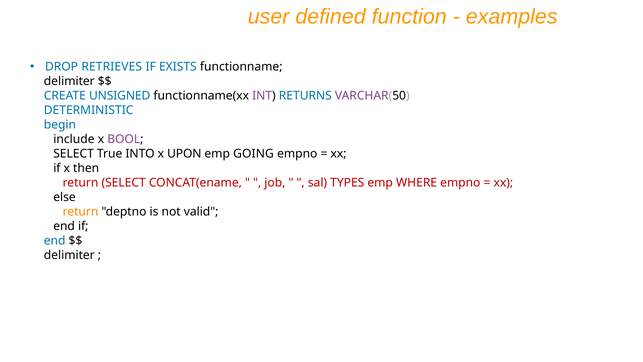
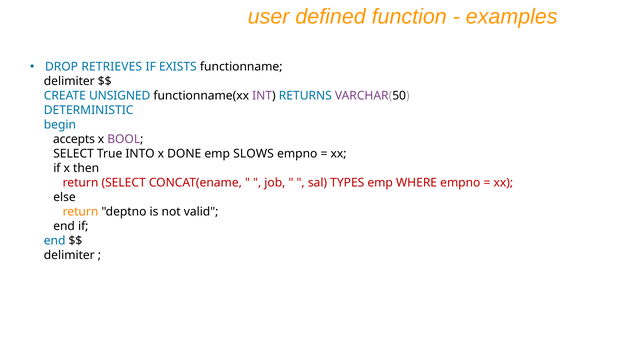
include: include -> accepts (74, 139)
UPON: UPON -> DONE (184, 154)
GOING: GOING -> SLOWS (254, 154)
